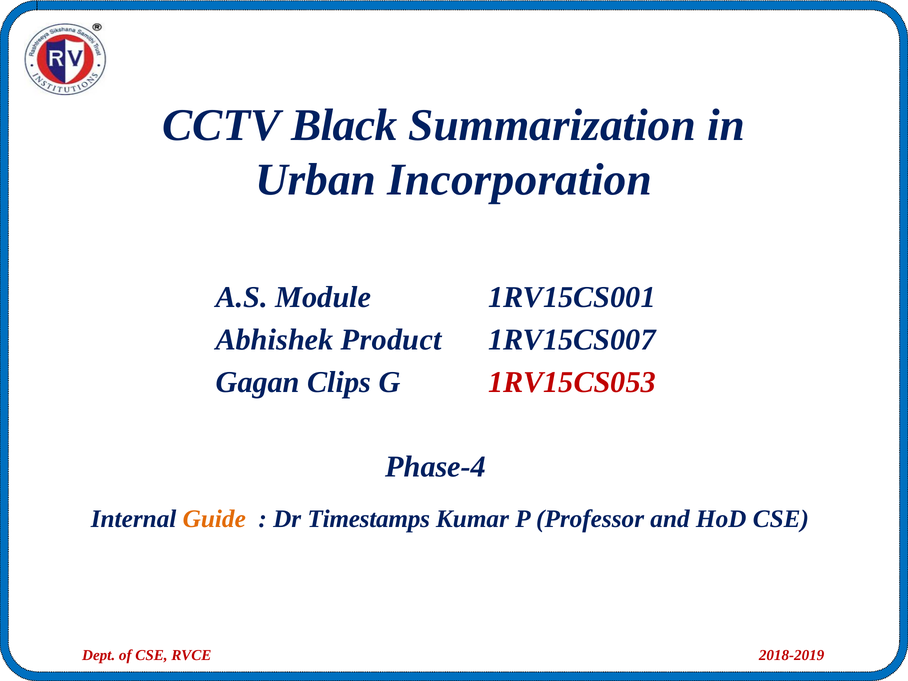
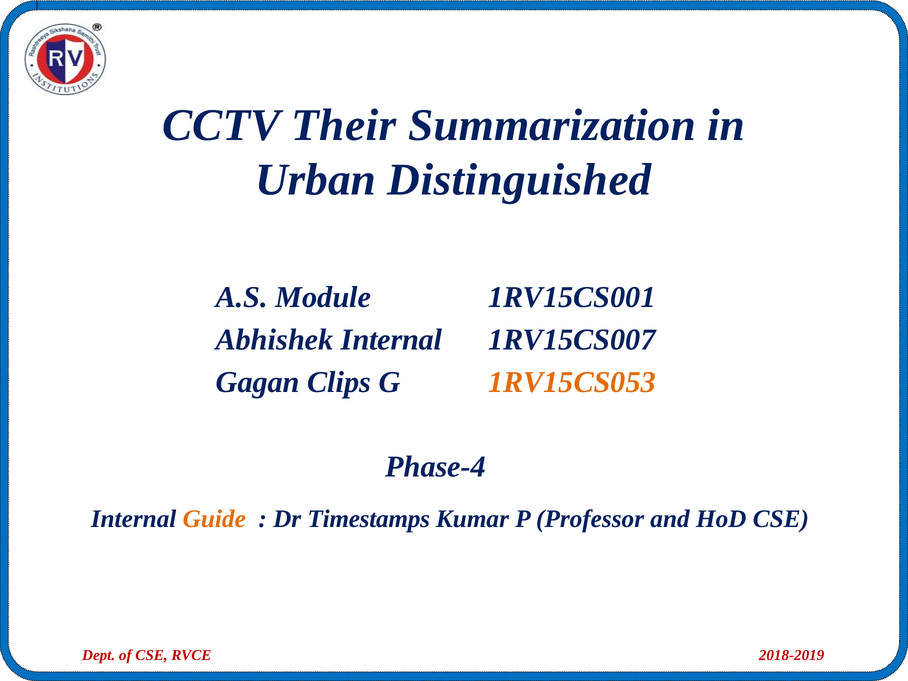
Black: Black -> Their (344, 125)
Incorporation: Incorporation -> Distinguished (520, 180)
Abhishek Product: Product -> Internal (391, 340)
1RV15CS053 colour: red -> orange (572, 382)
